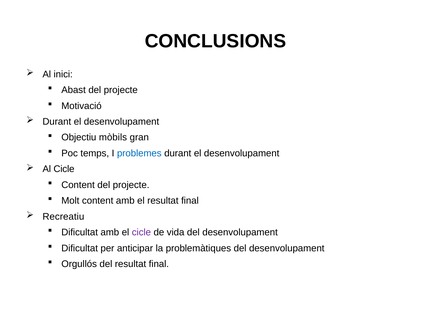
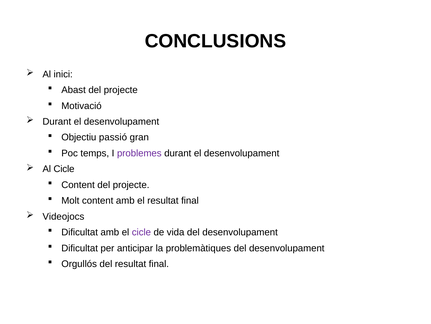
mòbils: mòbils -> passió (113, 137)
problemes colour: blue -> purple (139, 153)
Recreatiu: Recreatiu -> Videojocs (63, 216)
